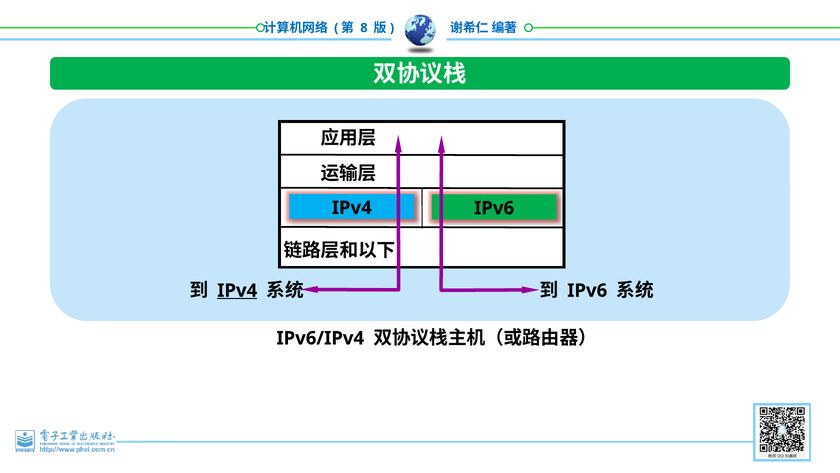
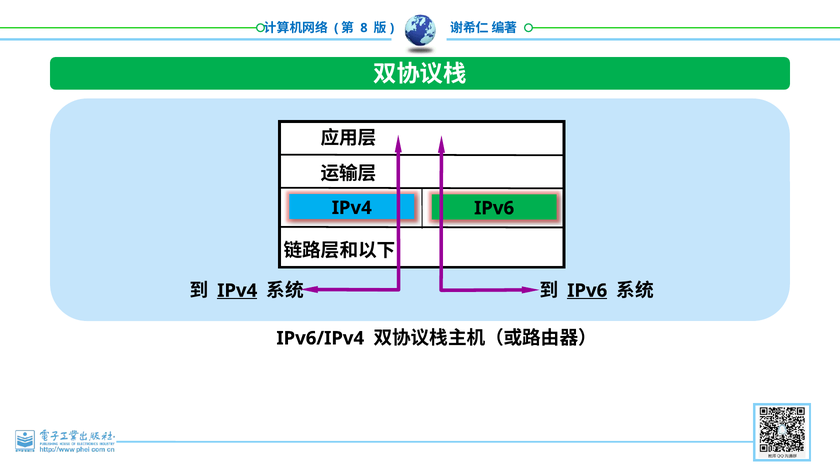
IPv6 underline: none -> present (587, 290)
